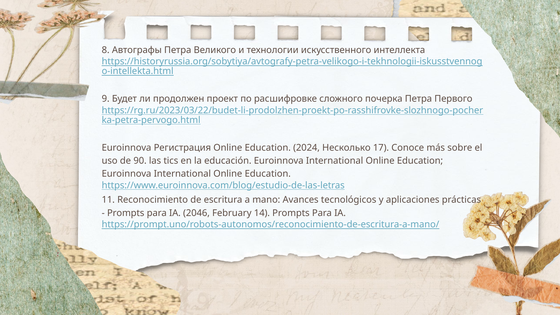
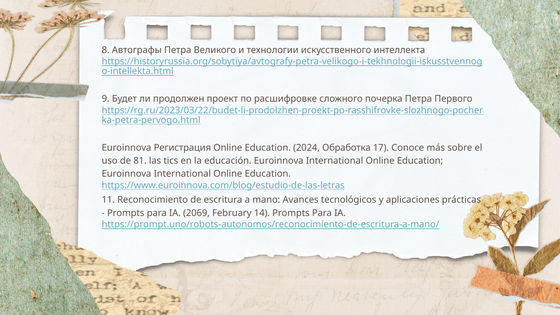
Несколько: Несколько -> Обработка (346, 148)
90: 90 -> 81 (140, 161)
2046: 2046 -> 2069 (196, 213)
